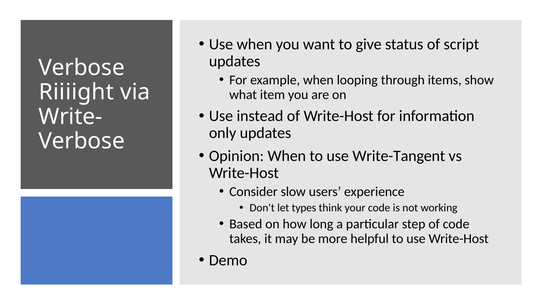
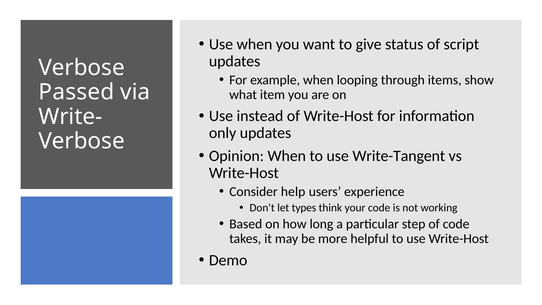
Riiiight: Riiiight -> Passed (76, 92)
slow: slow -> help (293, 191)
